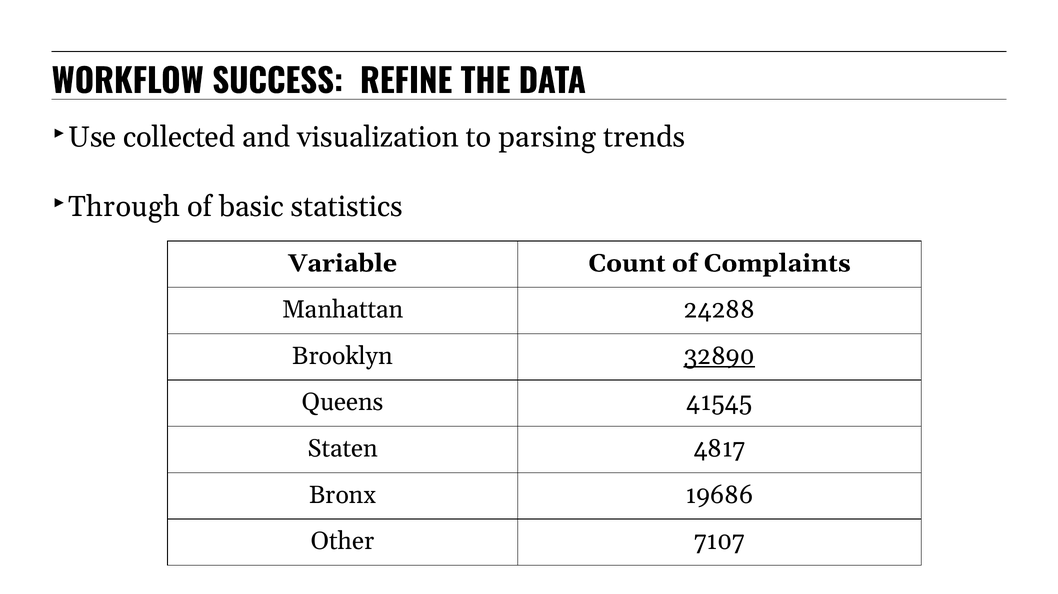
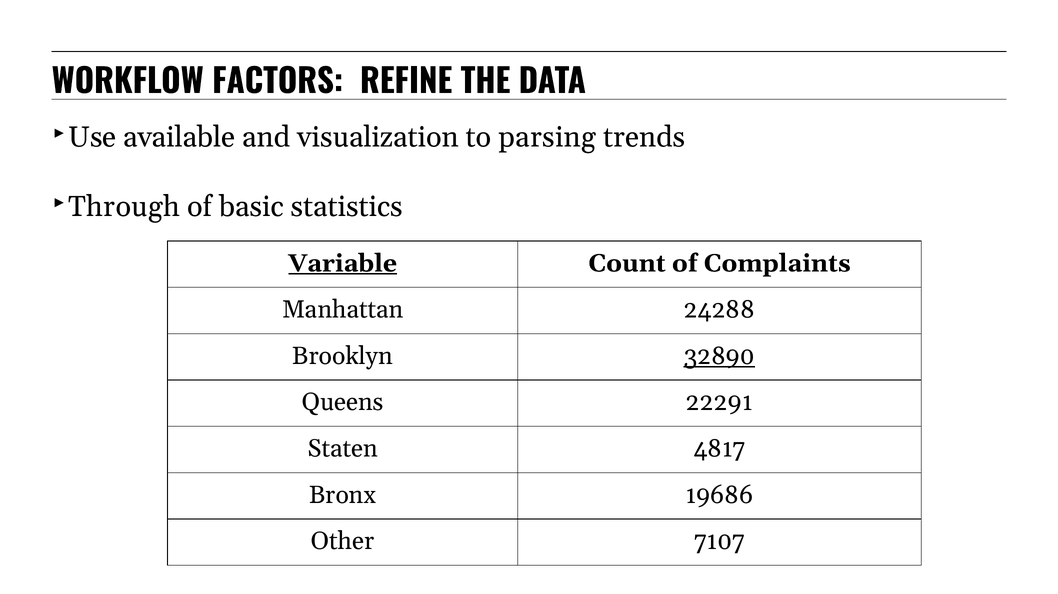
SUCCESS: SUCCESS -> FACTORS (278, 82)
collected: collected -> available (179, 137)
Variable underline: none -> present (343, 263)
41545: 41545 -> 22291 (719, 402)
